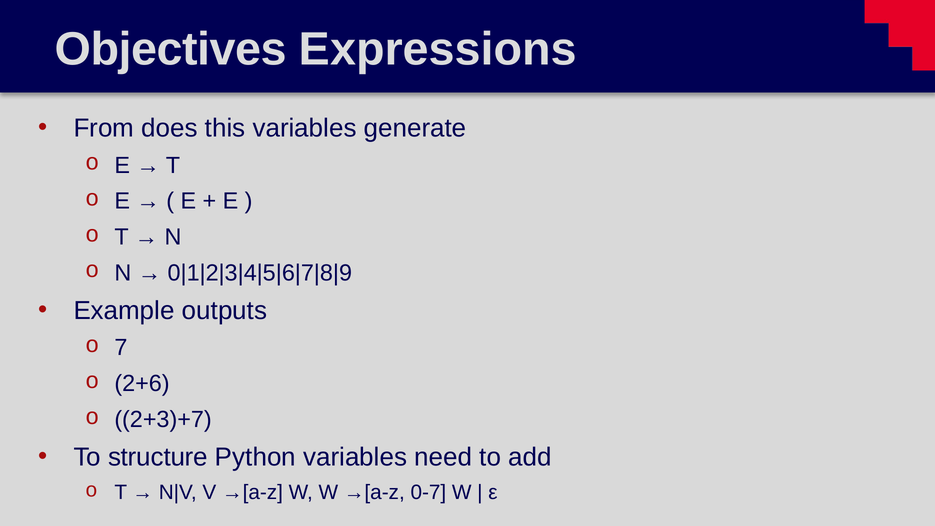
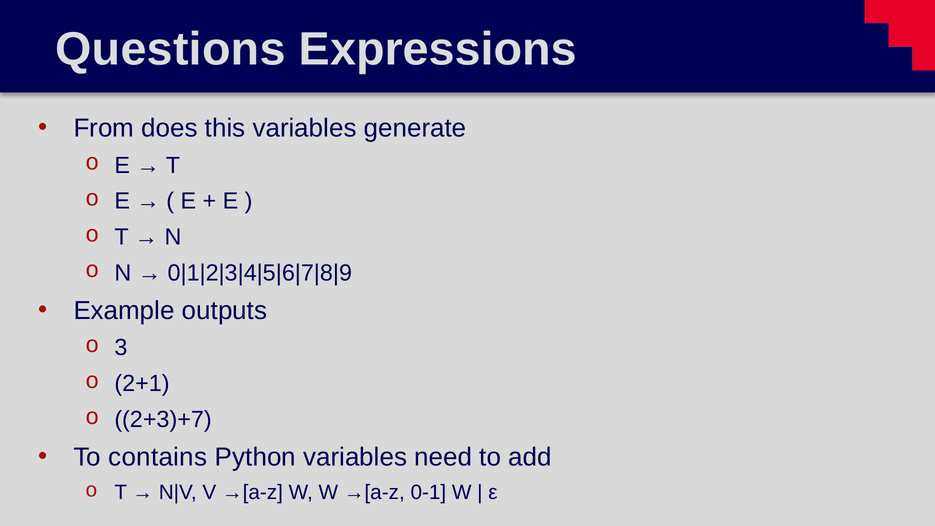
Objectives: Objectives -> Questions (170, 49)
7: 7 -> 3 (121, 348)
2+6: 2+6 -> 2+1 (142, 384)
structure: structure -> contains (158, 457)
0-7: 0-7 -> 0-1 (428, 493)
